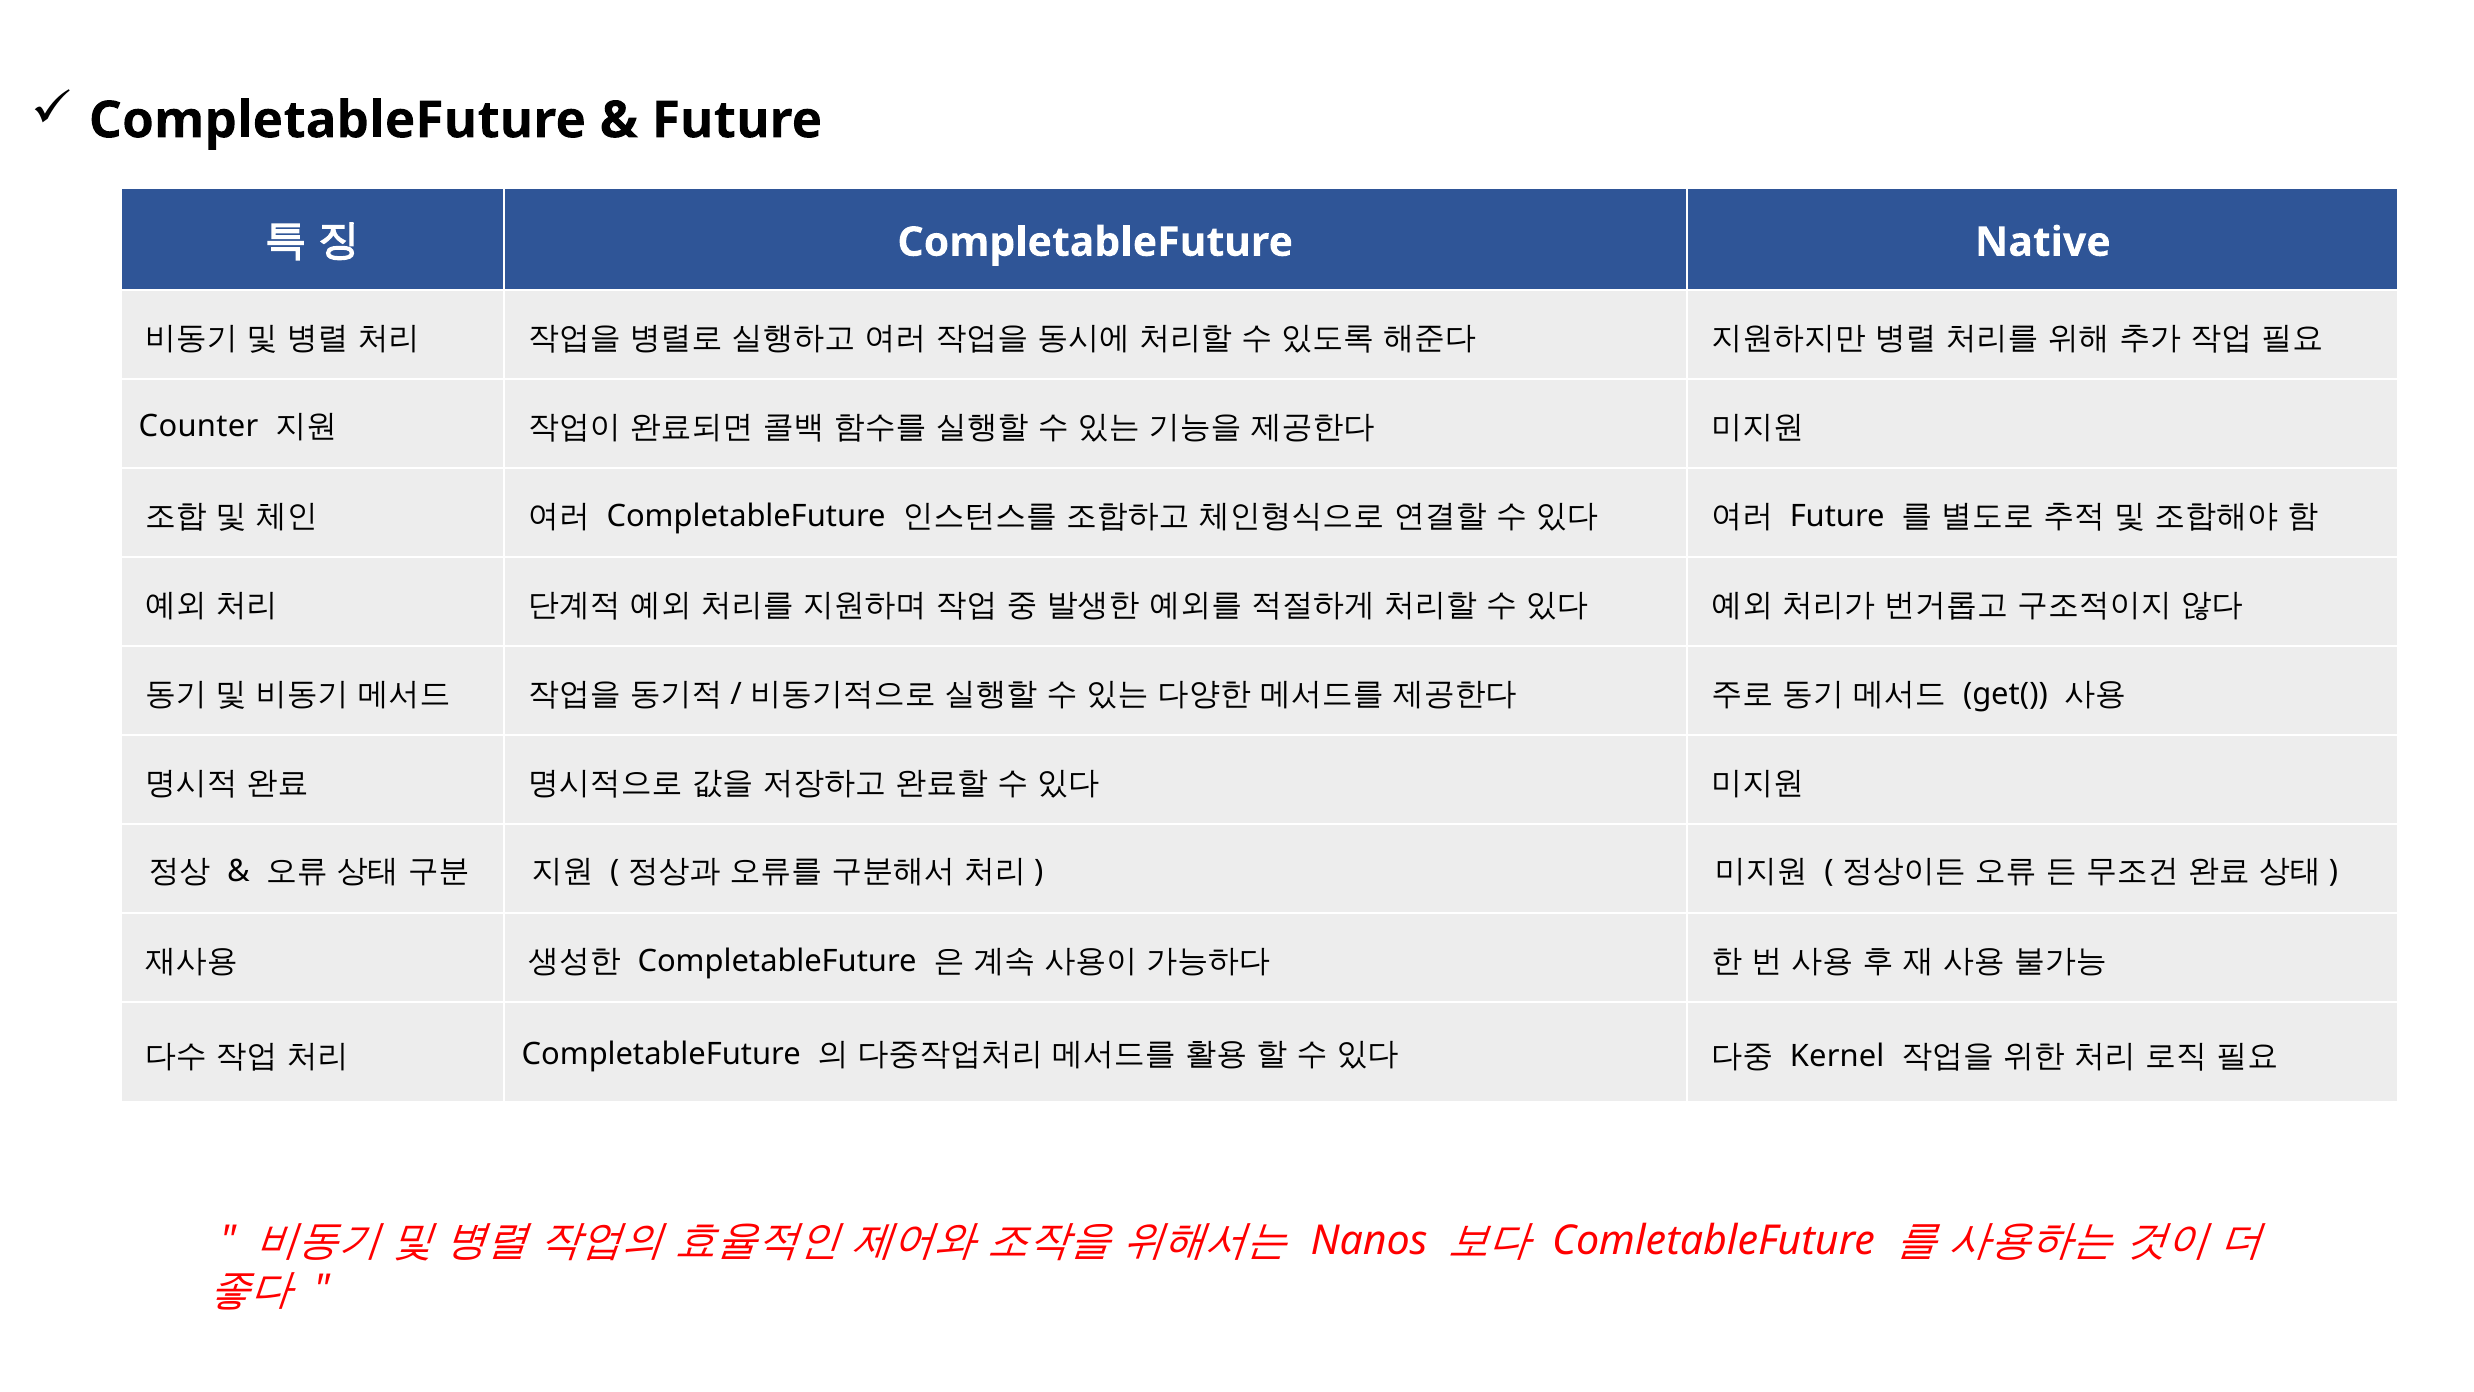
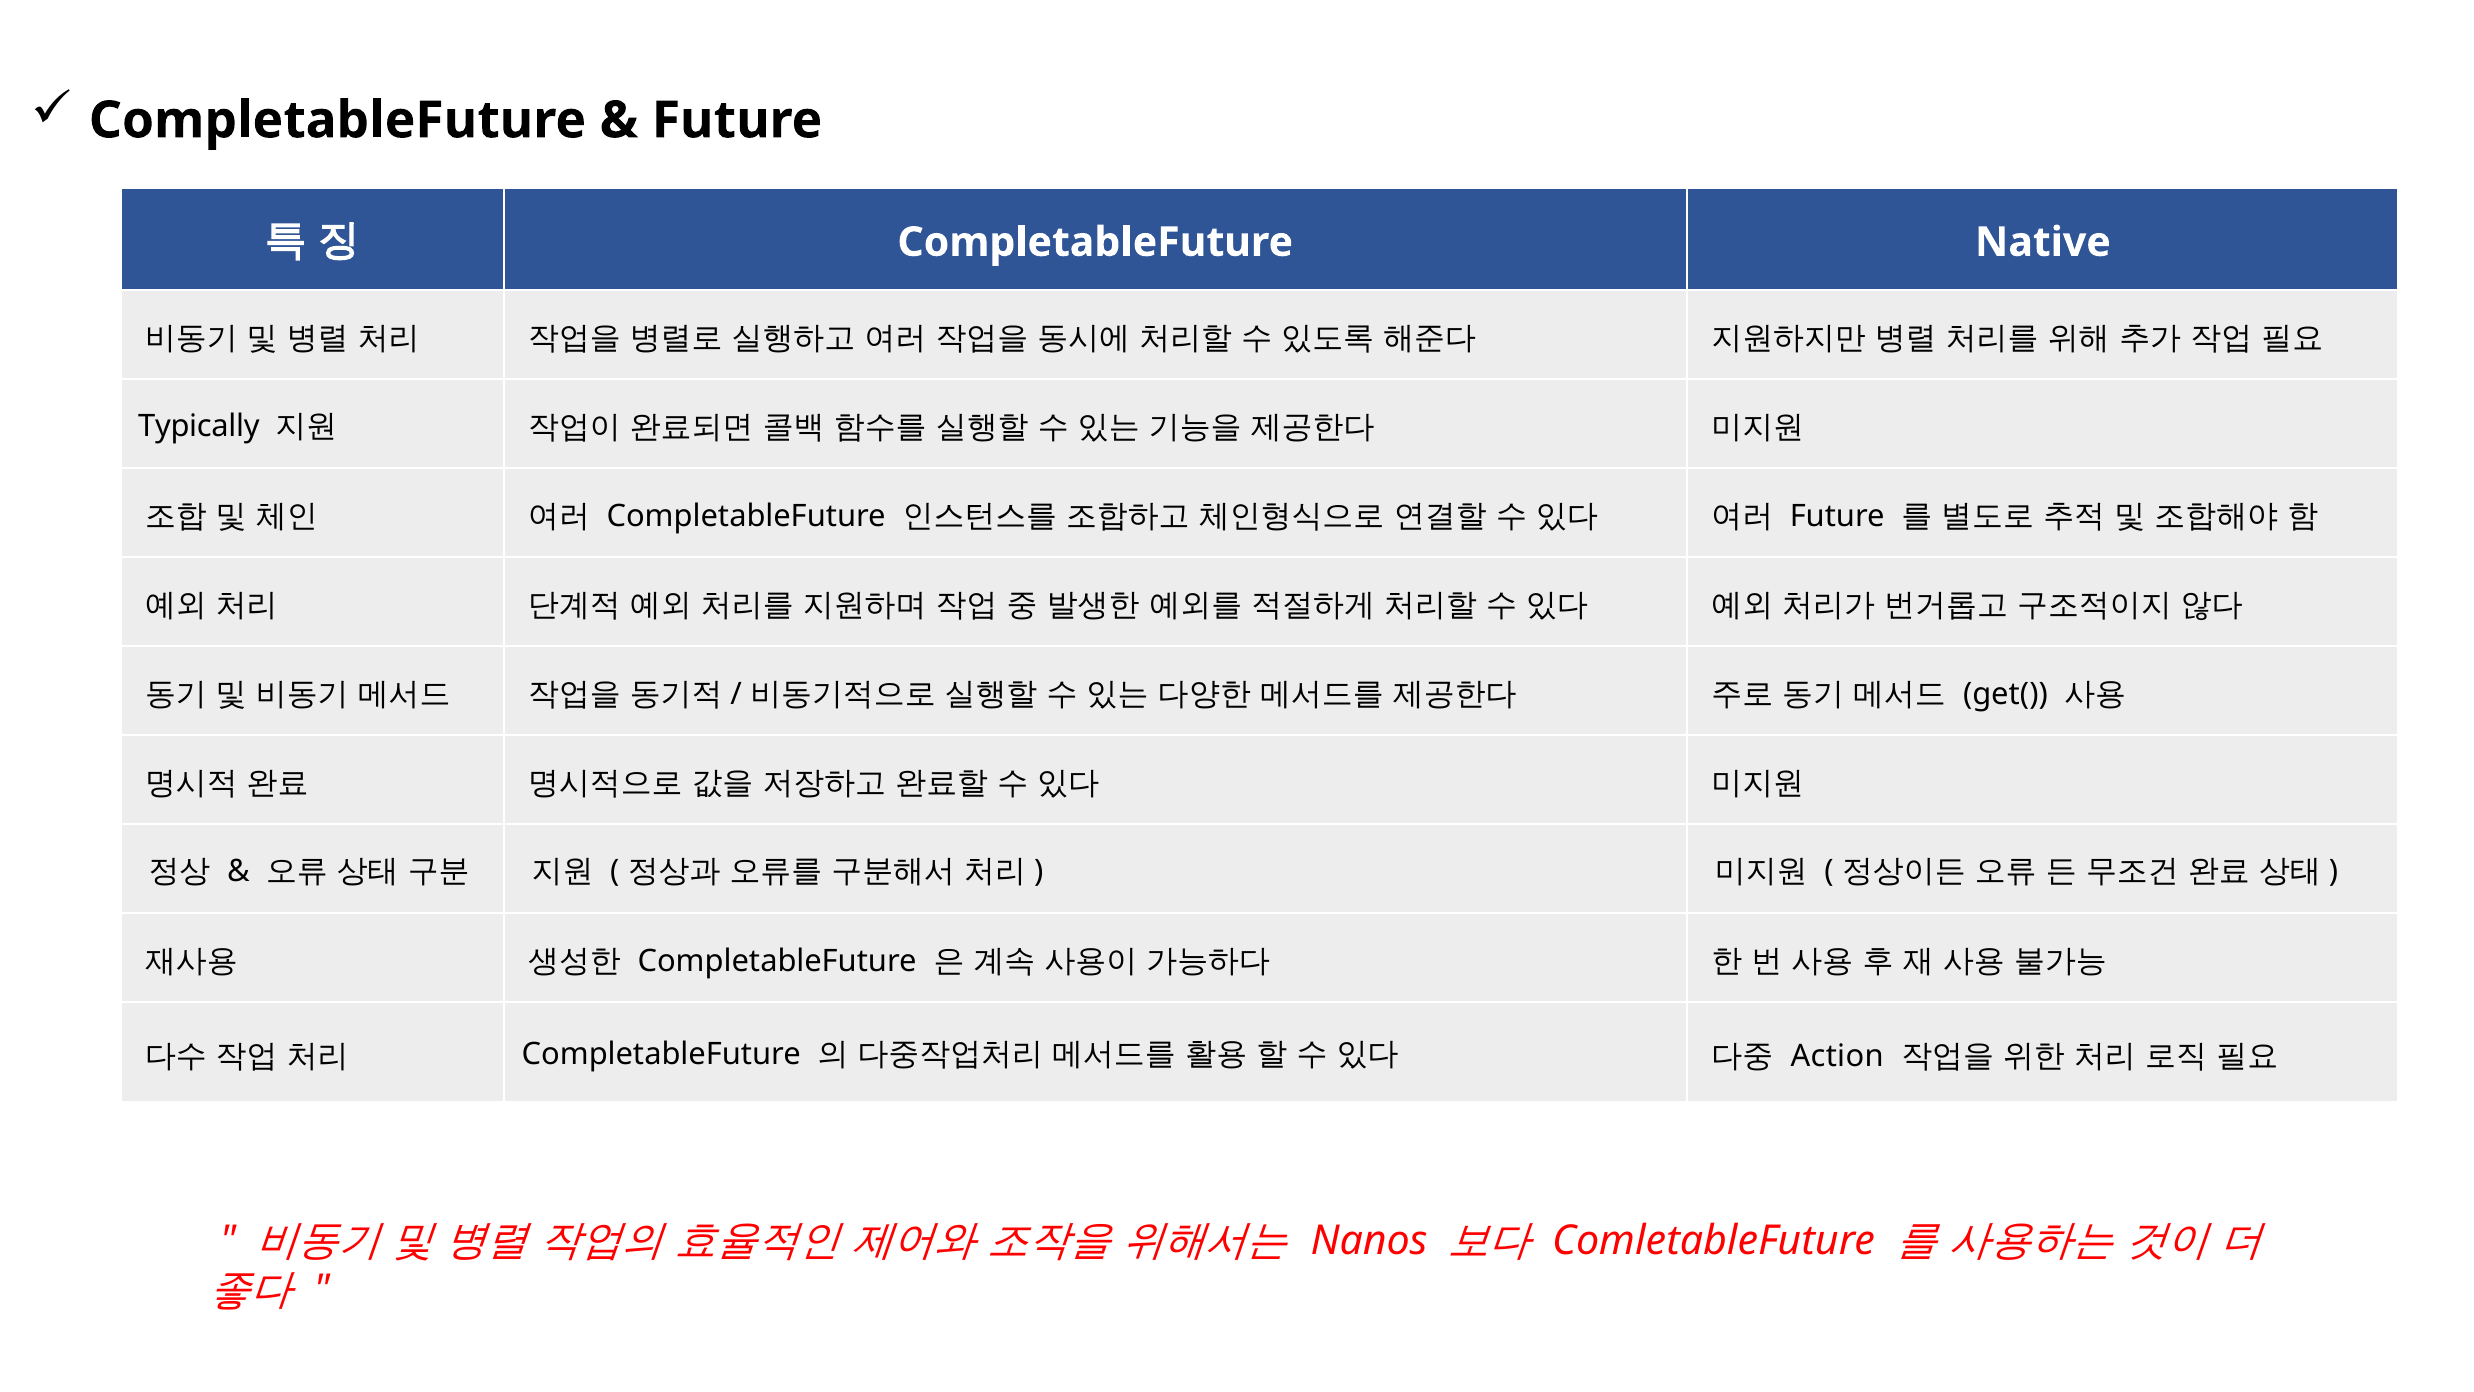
Counter: Counter -> Typically (199, 426)
Kernel: Kernel -> Action (1837, 1056)
